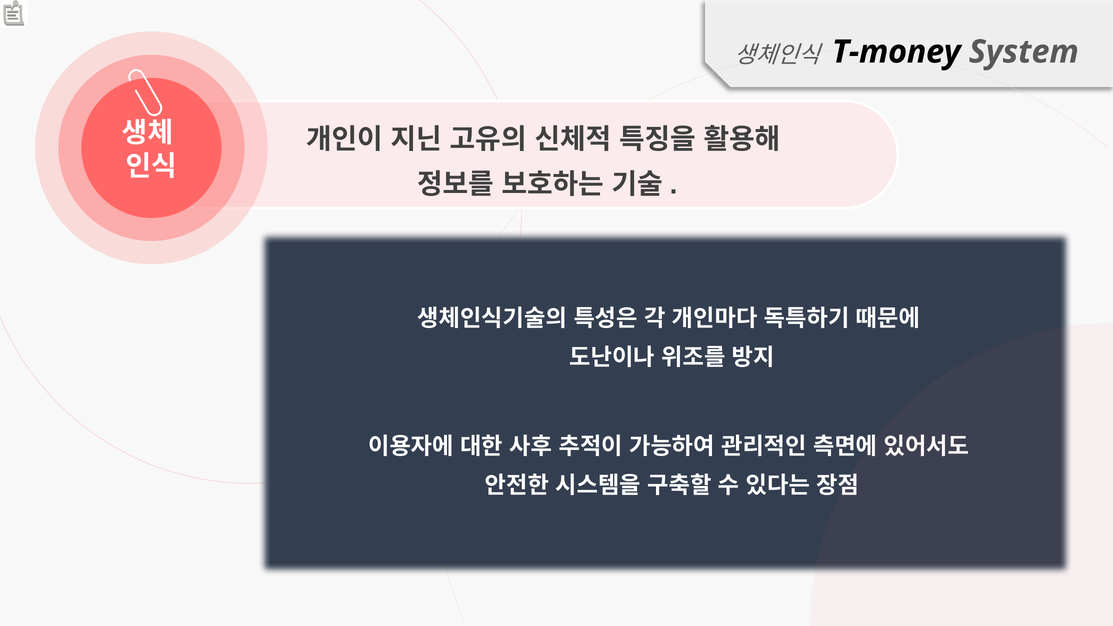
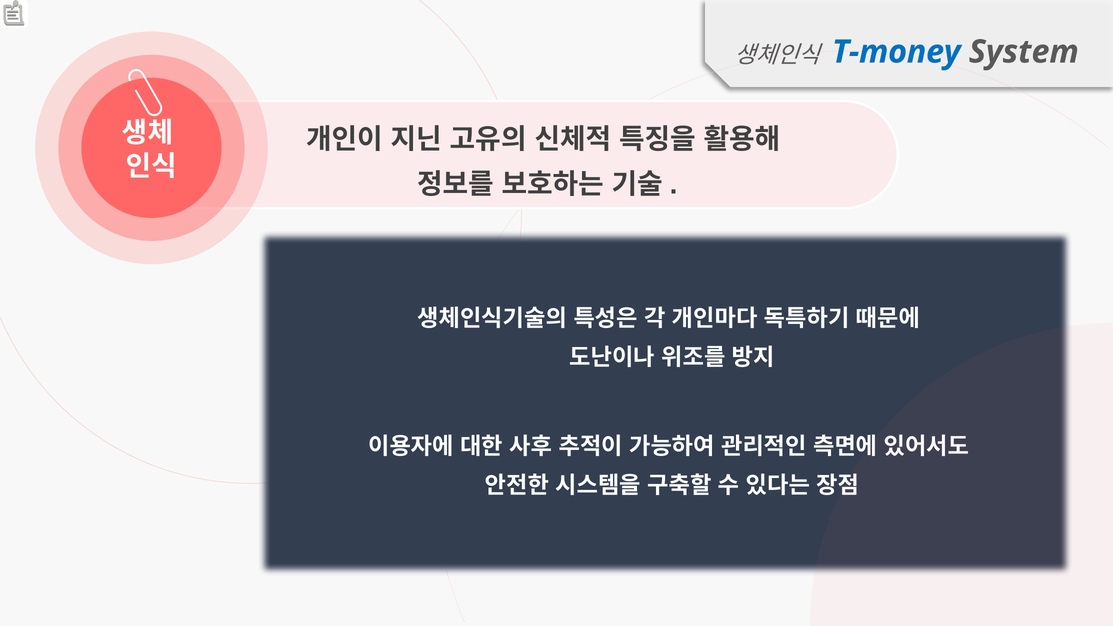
T-money colour: black -> blue (896, 52)
